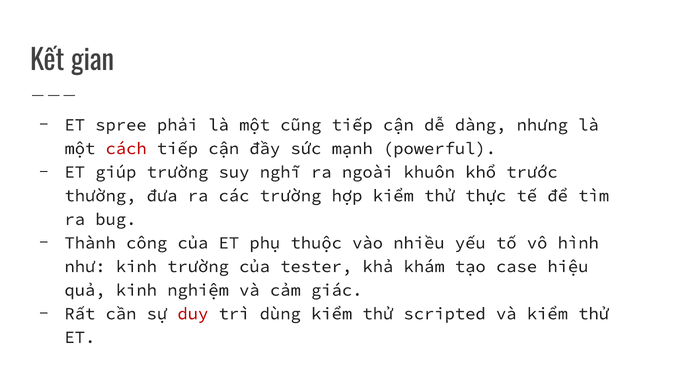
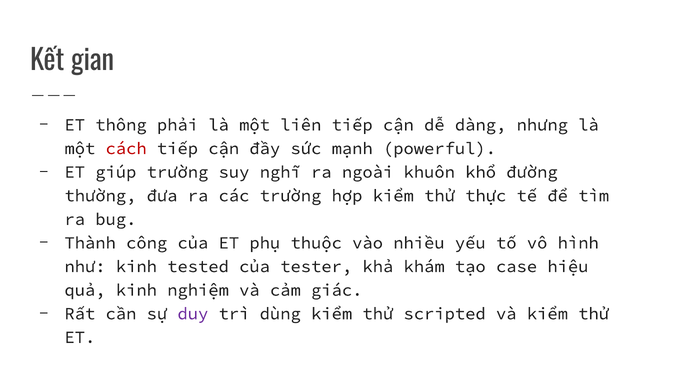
spree: spree -> thông (121, 125)
cũng: cũng -> liên (301, 125)
trước: trước -> đường (532, 172)
kinh trường: trường -> tested (198, 267)
duy colour: red -> purple (193, 314)
